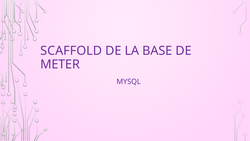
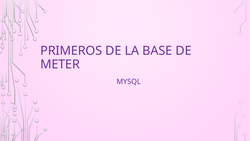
SCAFFOLD: SCAFFOLD -> PRIMEROS (71, 51)
